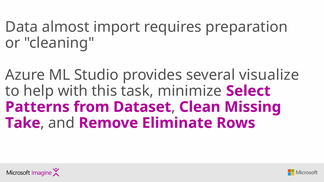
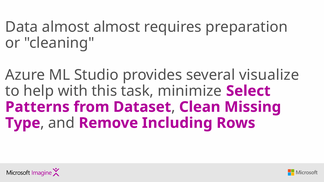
almost import: import -> almost (117, 27)
Take: Take -> Type (23, 123)
Eliminate: Eliminate -> Including (177, 123)
